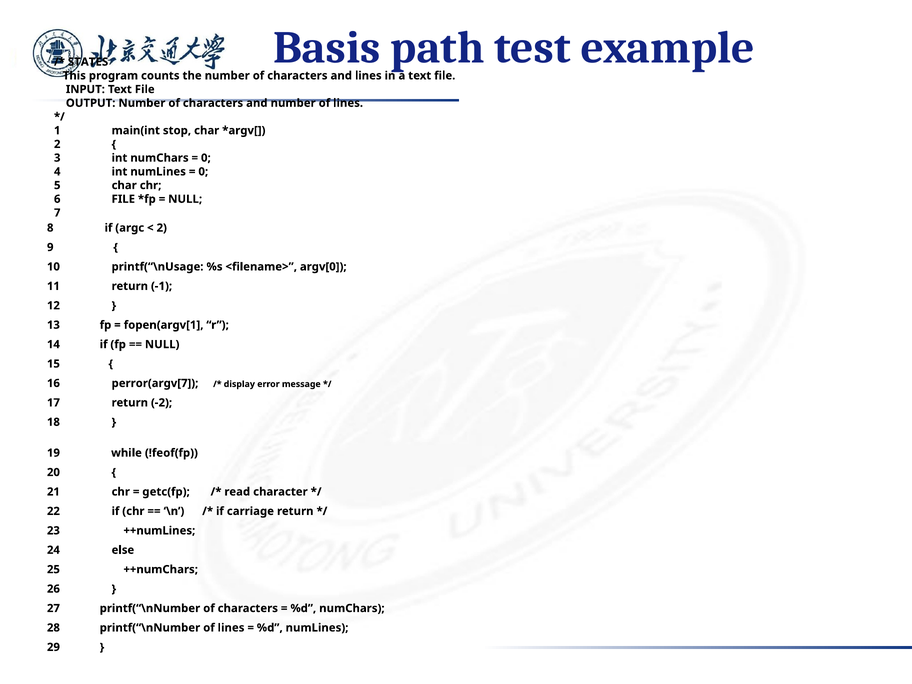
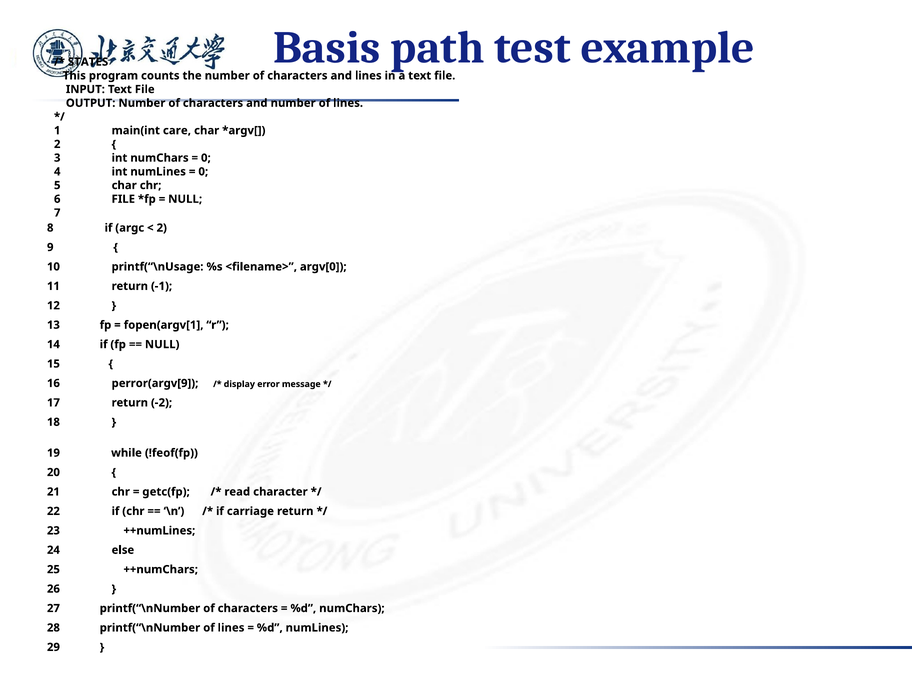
stop: stop -> care (177, 130)
perror(argv[7: perror(argv[7 -> perror(argv[9 (155, 383)
